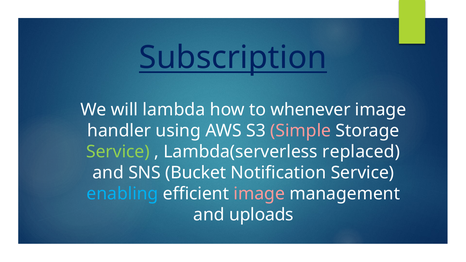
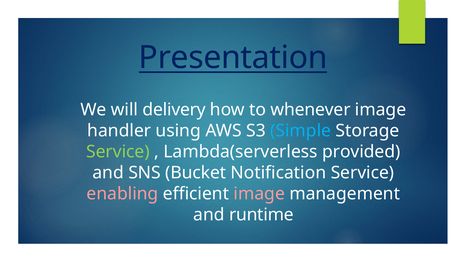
Subscription: Subscription -> Presentation (233, 58)
lambda: lambda -> delivery (174, 110)
Simple colour: pink -> light blue (301, 131)
replaced: replaced -> provided (361, 152)
enabling colour: light blue -> pink (123, 194)
uploads: uploads -> runtime (261, 215)
